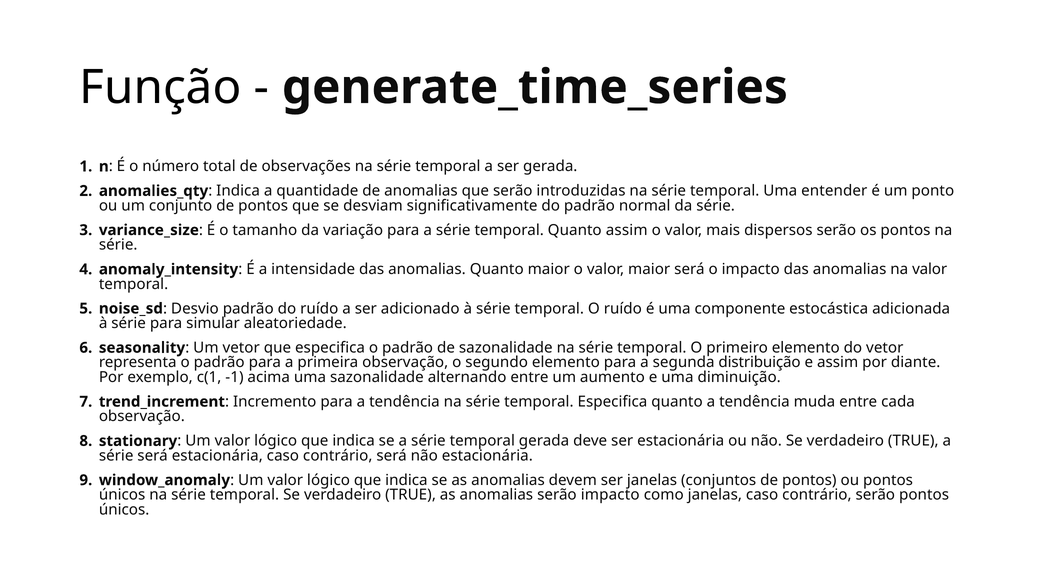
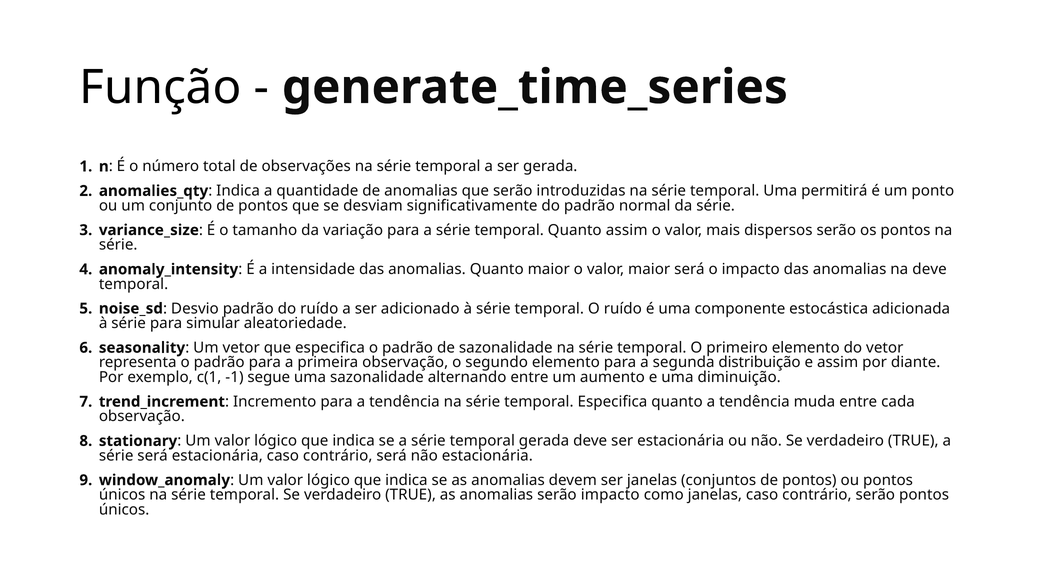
entender: entender -> permitirá (834, 191)
na valor: valor -> deve (930, 270)
acima: acima -> segue (269, 378)
